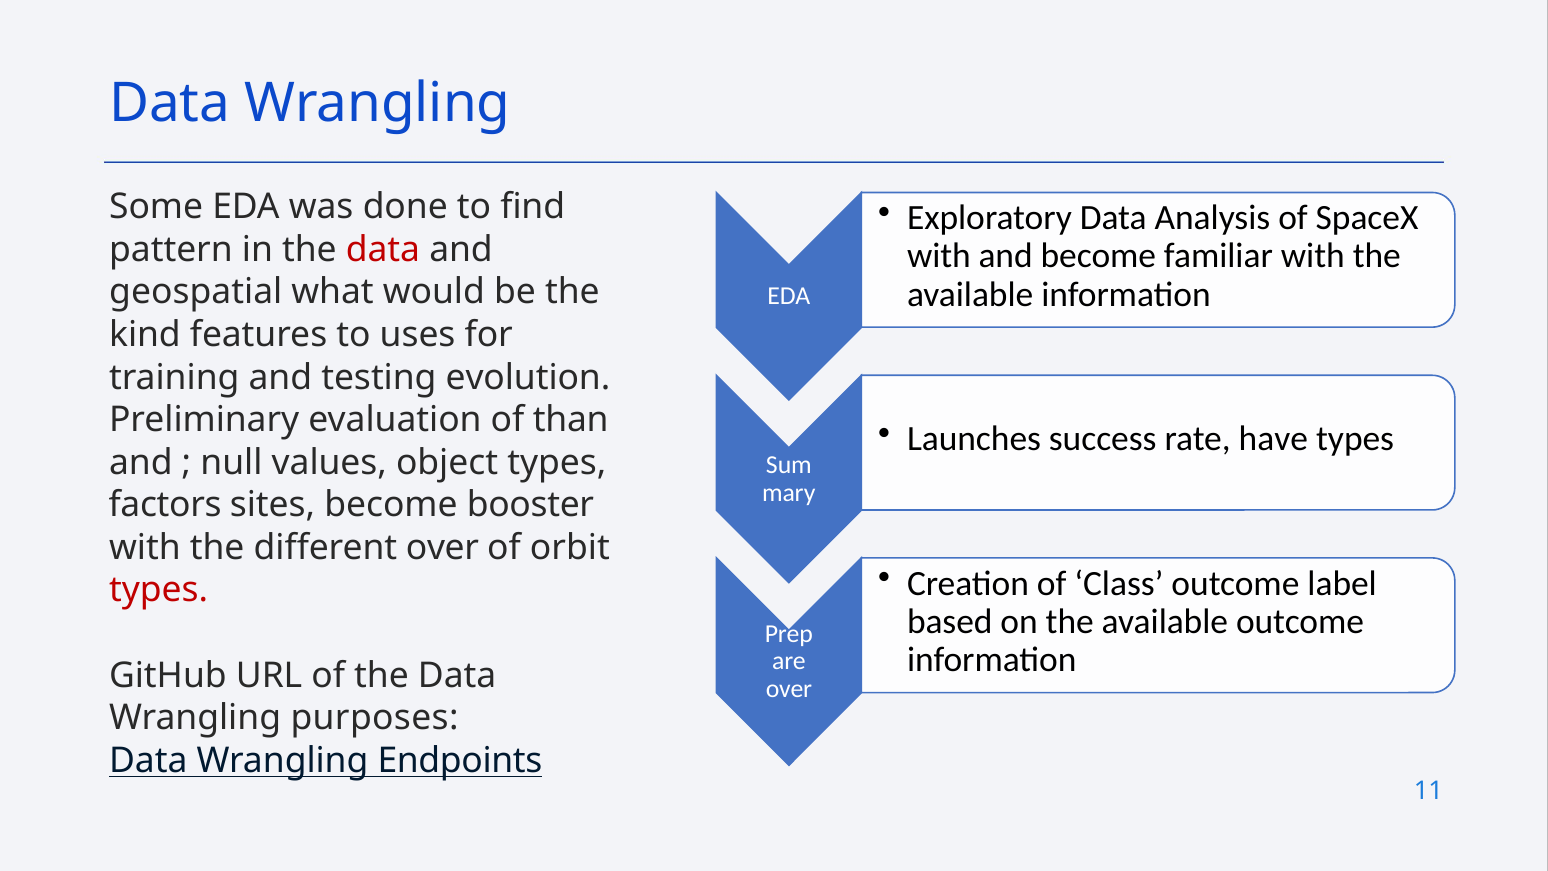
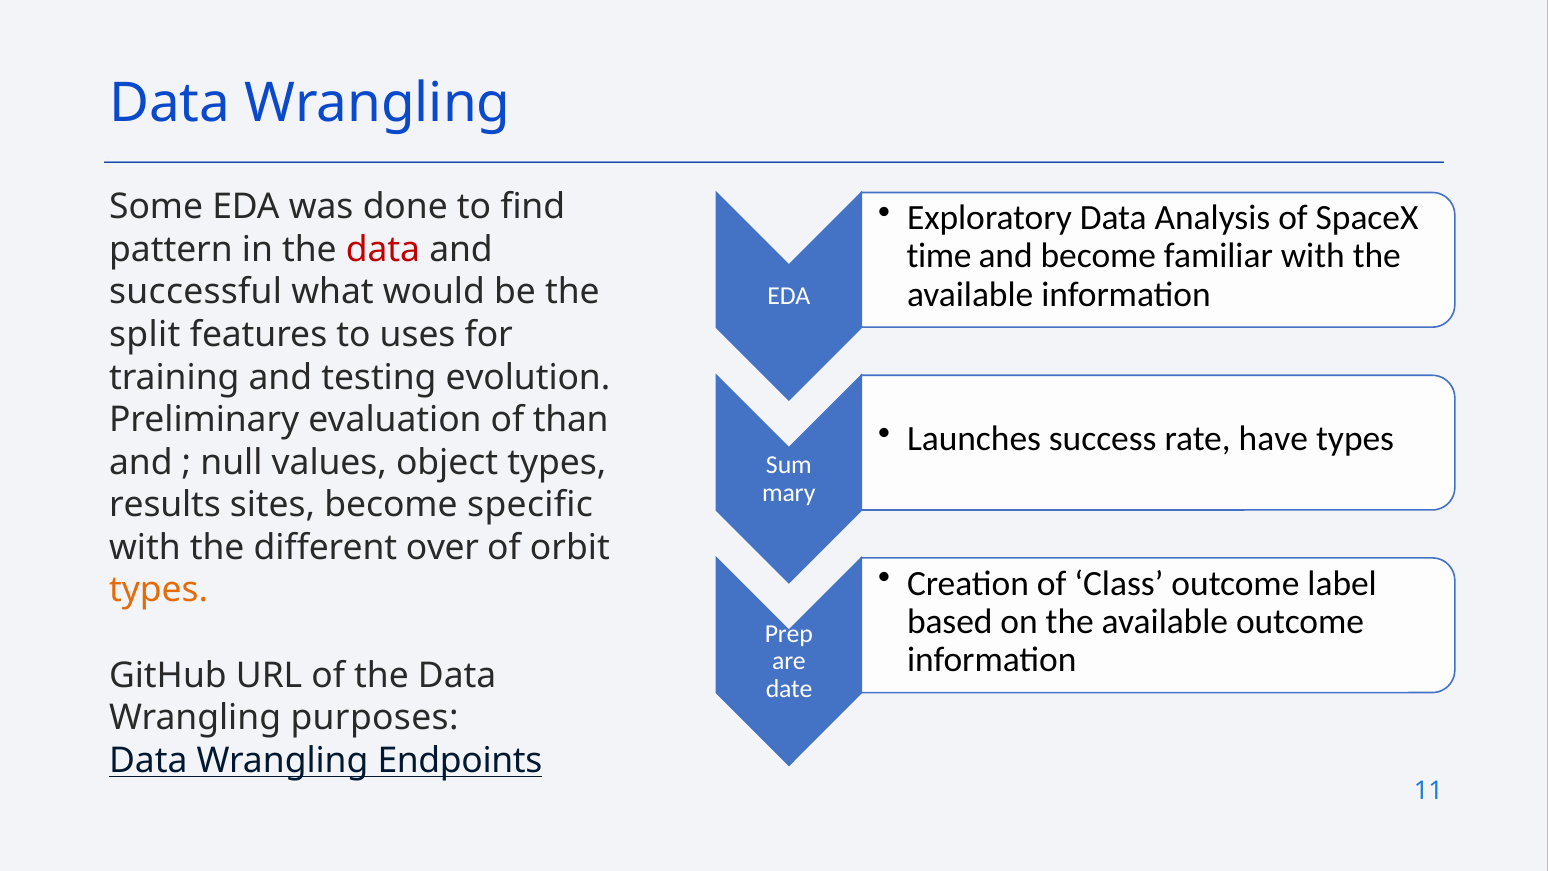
with: with -> time (939, 256)
geospatial: geospatial -> successful (196, 292)
kind: kind -> split (145, 335)
factors: factors -> results (165, 505)
booster: booster -> specific (530, 505)
types colour: red -> orange (159, 590)
over: over -> date (789, 689)
